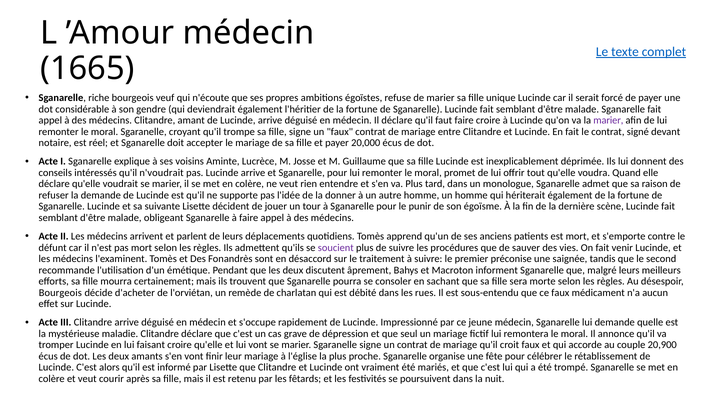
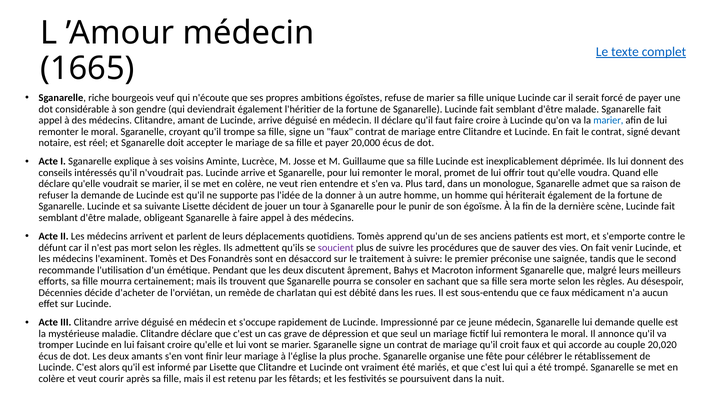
marier colour: purple -> blue (608, 120)
Bourgeois: Bourgeois -> Décennies (60, 293)
20,900: 20,900 -> 20,020 (662, 345)
